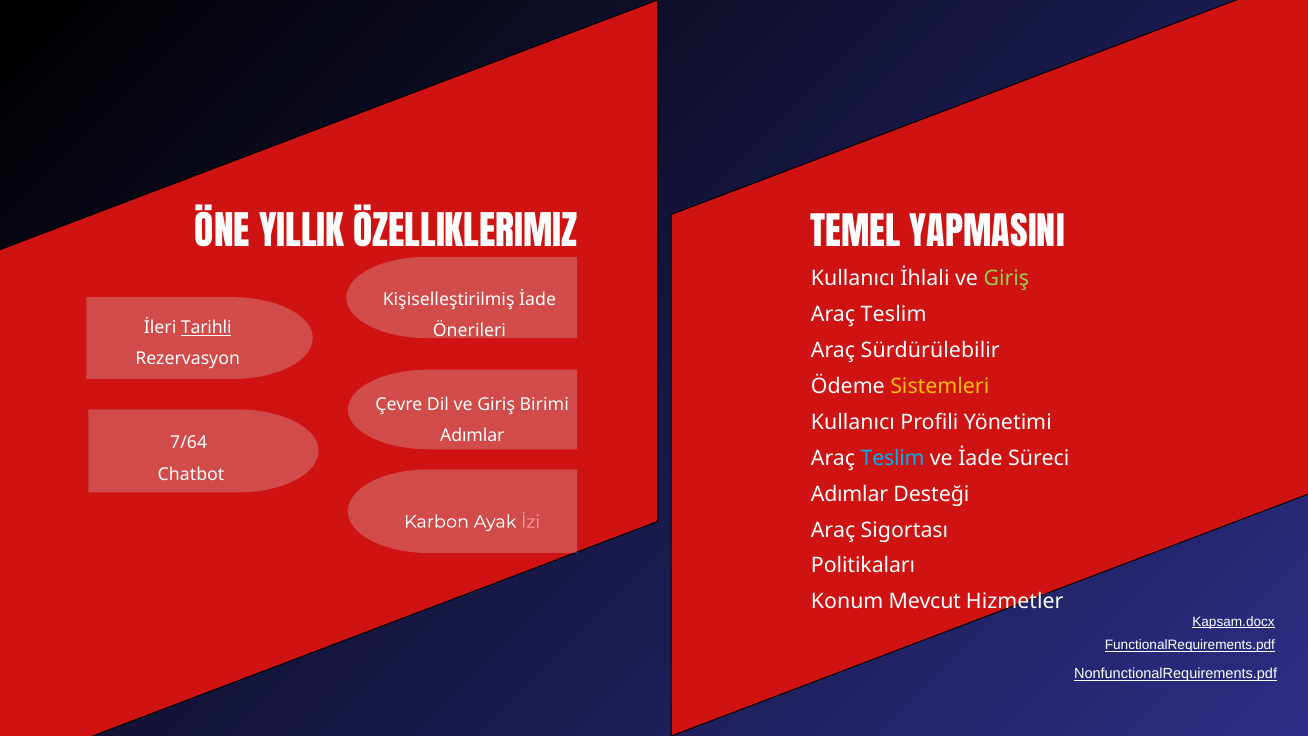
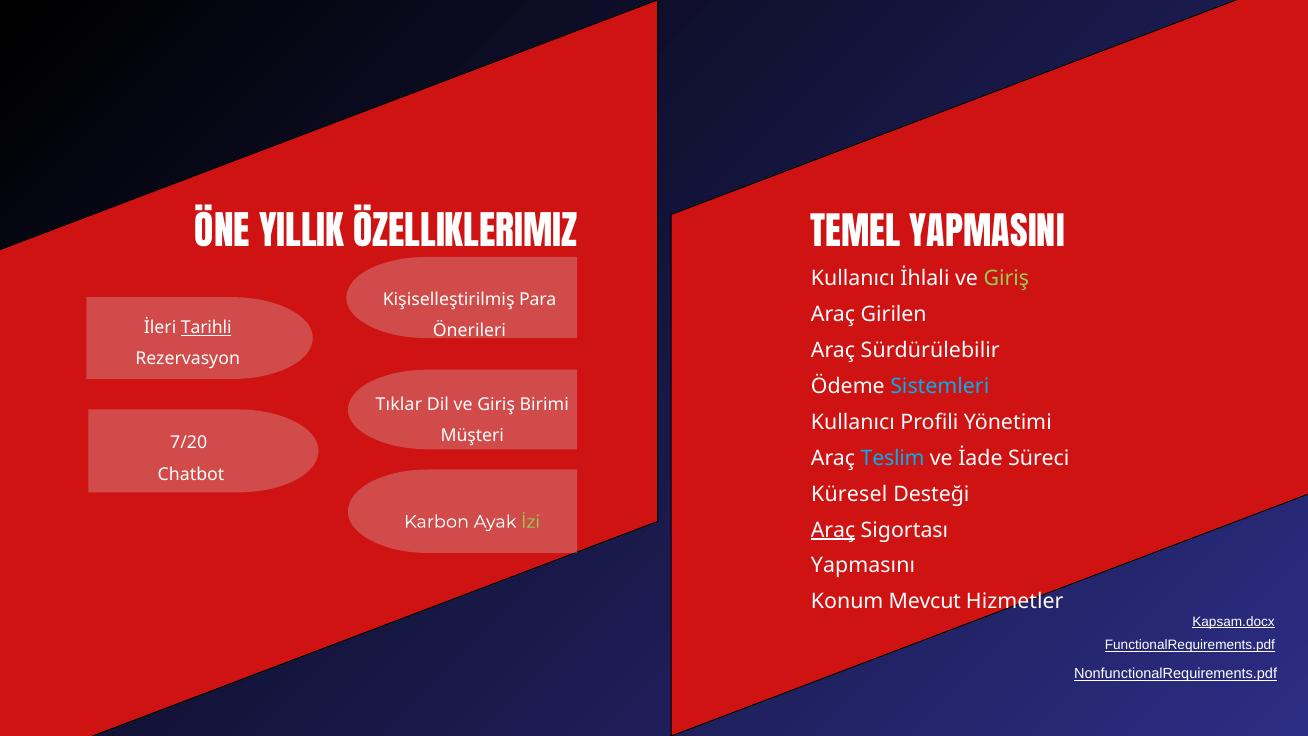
Kişiselleştirilmiş İade: İade -> Para (538, 299)
Teslim: Teslim -> Girilen (894, 315)
Sistemleri colour: yellow -> light blue (940, 386)
Çevre: Çevre -> Tıklar (399, 405)
Adımlar: Adımlar -> Müşteri (472, 436)
7/64: 7/64 -> 7/20 (189, 443)
Adımlar: Adımlar -> Küresel (849, 494)
İzi colour: pink -> light green (531, 522)
Araç underline: none -> present (833, 530)
Politikaları: Politikaları -> Yapmasını (863, 566)
